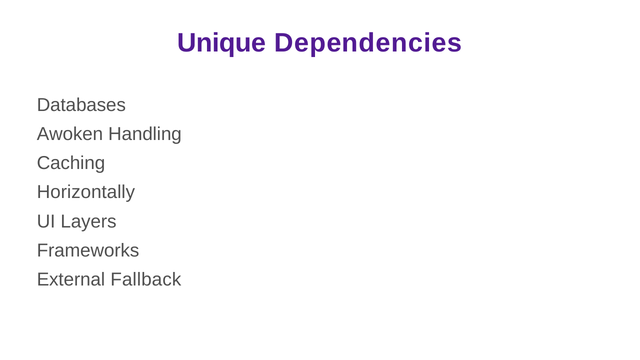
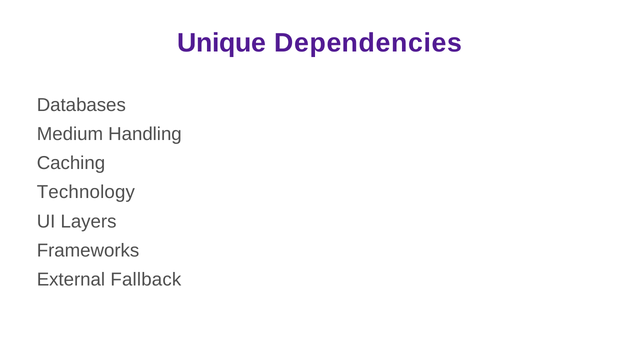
Awoken: Awoken -> Medium (70, 134)
Horizontally: Horizontally -> Technology (86, 192)
